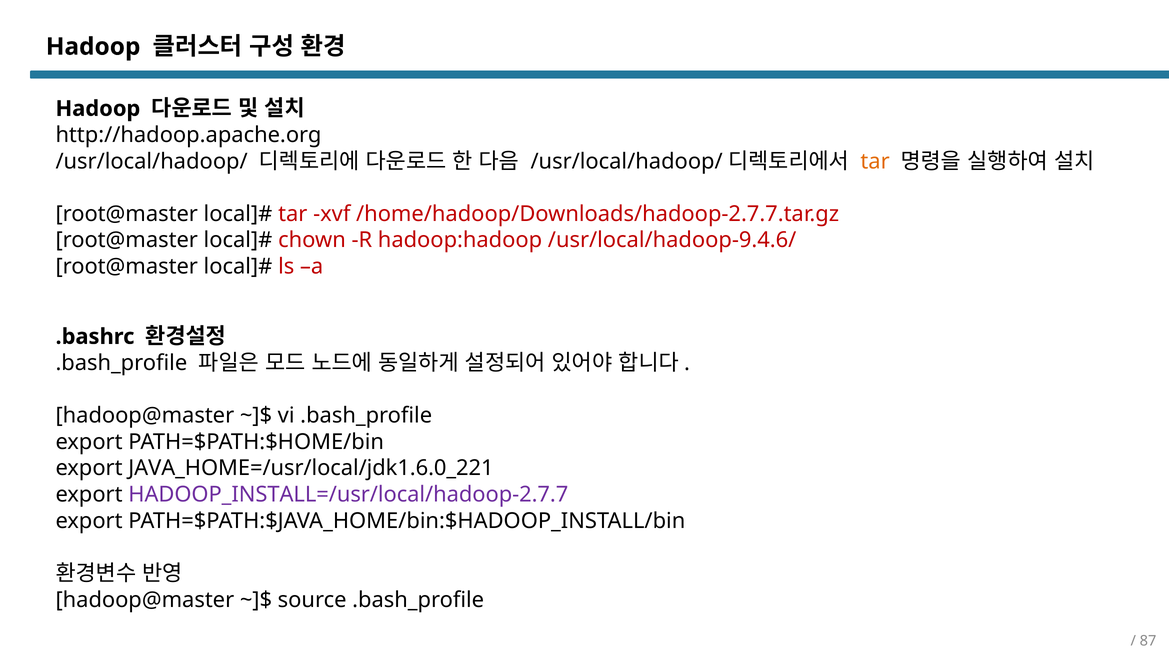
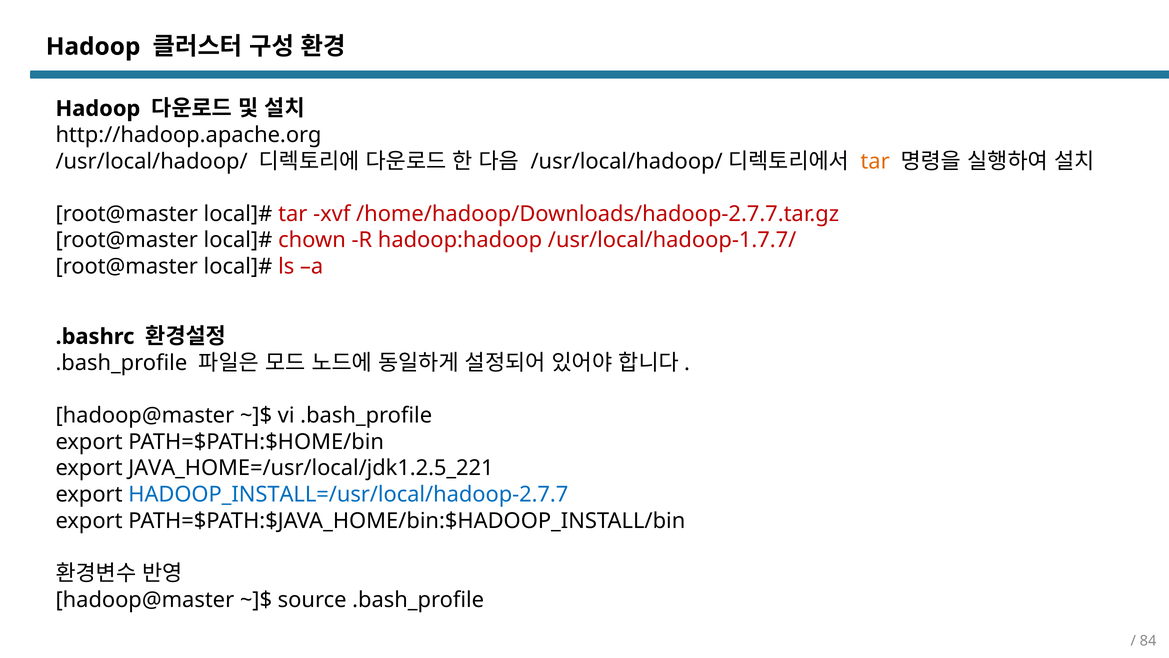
/usr/local/hadoop-9.4.6/: /usr/local/hadoop-9.4.6/ -> /usr/local/hadoop-1.7.7/ (672, 240)
JAVA_HOME=/usr/local/jdk1.6.0_221: JAVA_HOME=/usr/local/jdk1.6.0_221 -> JAVA_HOME=/usr/local/jdk1.2.5_221 (311, 468)
HADOOP_INSTALL=/usr/local/hadoop-2.7.7 colour: purple -> blue (348, 494)
87: 87 -> 84 (1148, 641)
